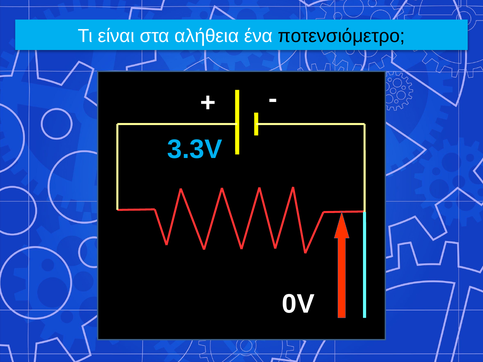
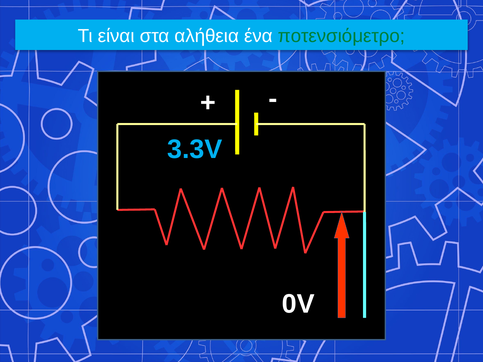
ποτενσιόμετρο colour: black -> green (341, 36)
